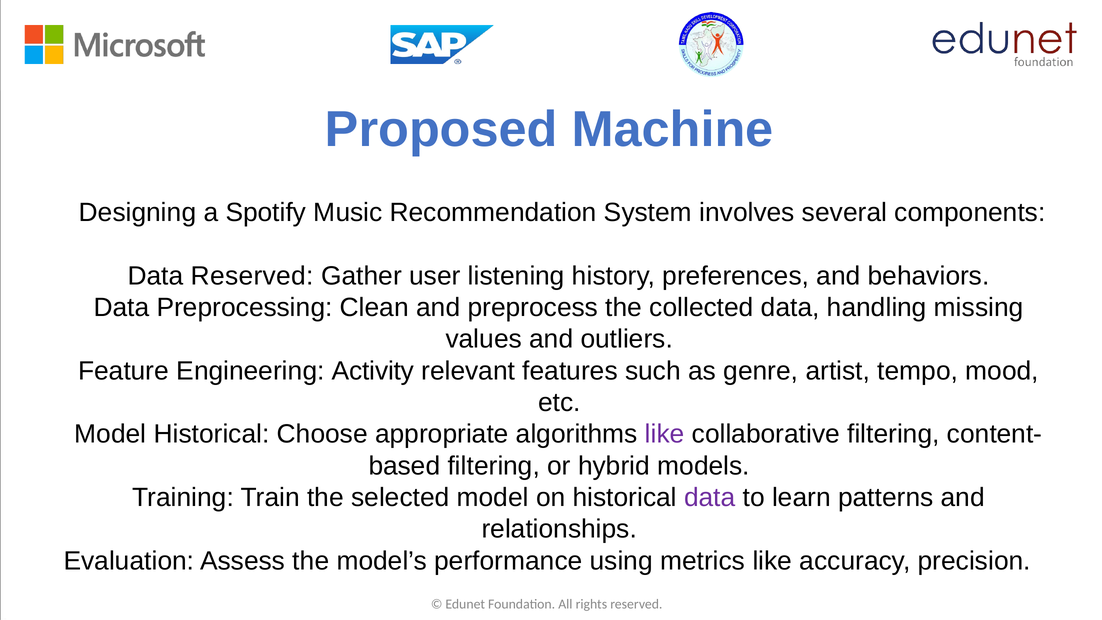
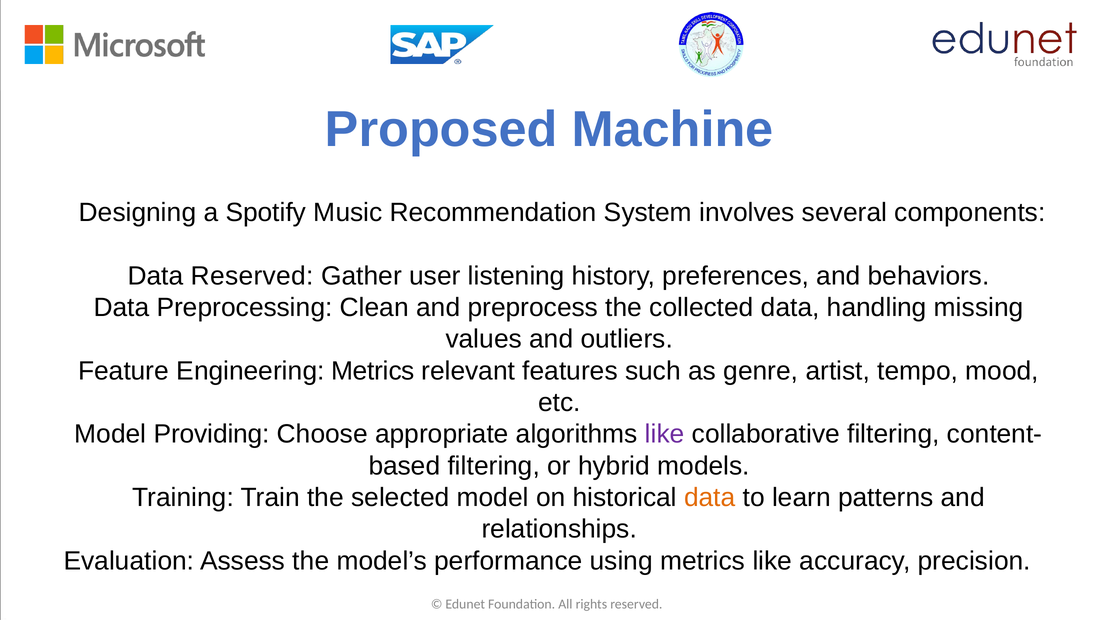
Engineering Activity: Activity -> Metrics (373, 371)
Model Historical: Historical -> Providing (212, 434)
data colour: purple -> orange (710, 497)
